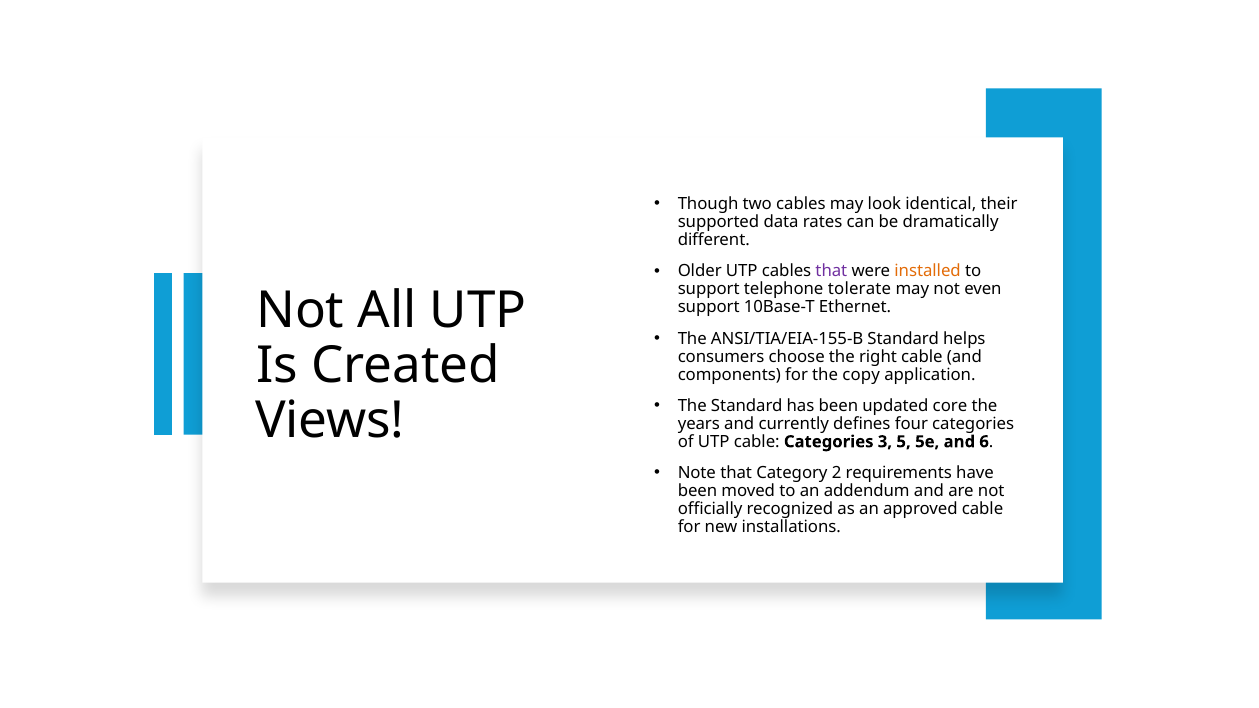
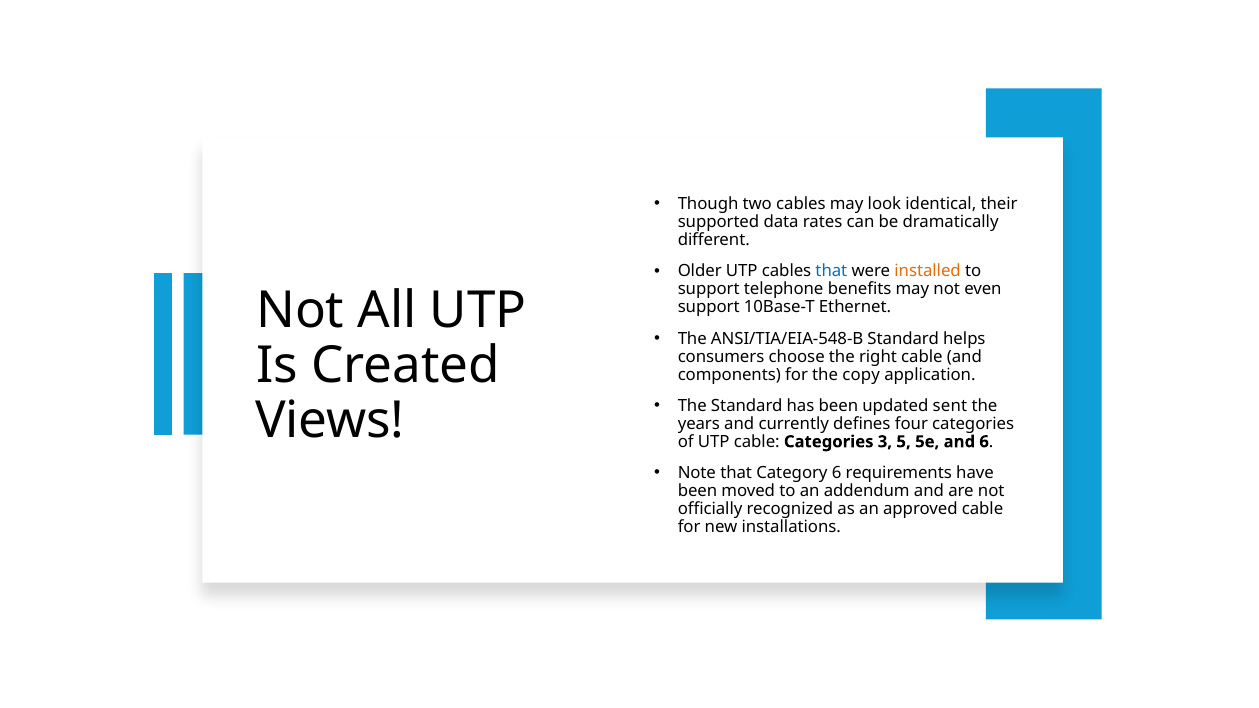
that colour: purple -> blue (831, 271)
tolerate: tolerate -> benefits (860, 289)
ANSI/TIA/EIA-155-B: ANSI/TIA/EIA-155-B -> ANSI/TIA/EIA-548-B (787, 339)
core: core -> sent (950, 406)
Category 2: 2 -> 6 (837, 473)
